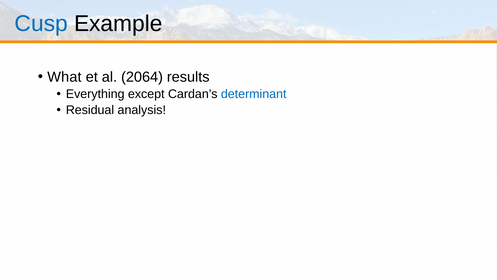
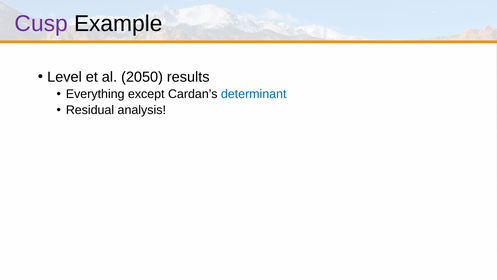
Cusp colour: blue -> purple (41, 24)
What: What -> Level (65, 77)
2064: 2064 -> 2050 (142, 77)
